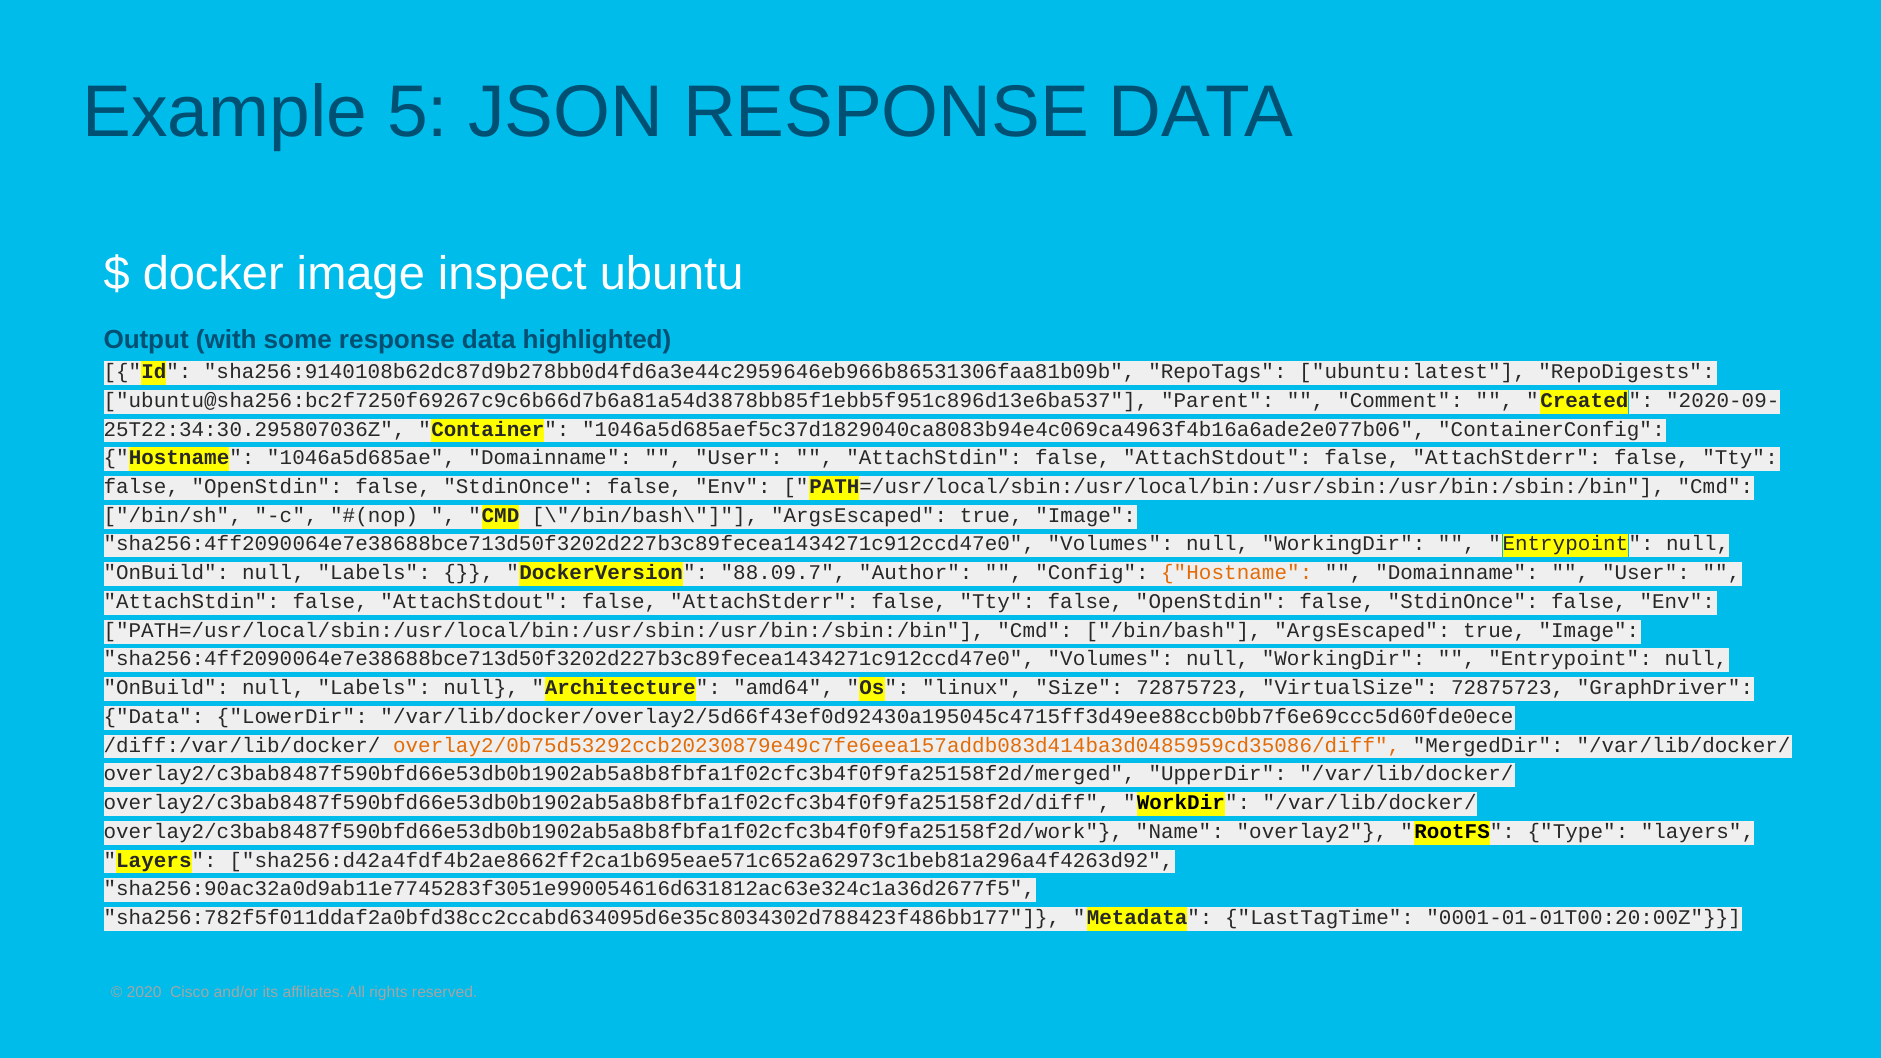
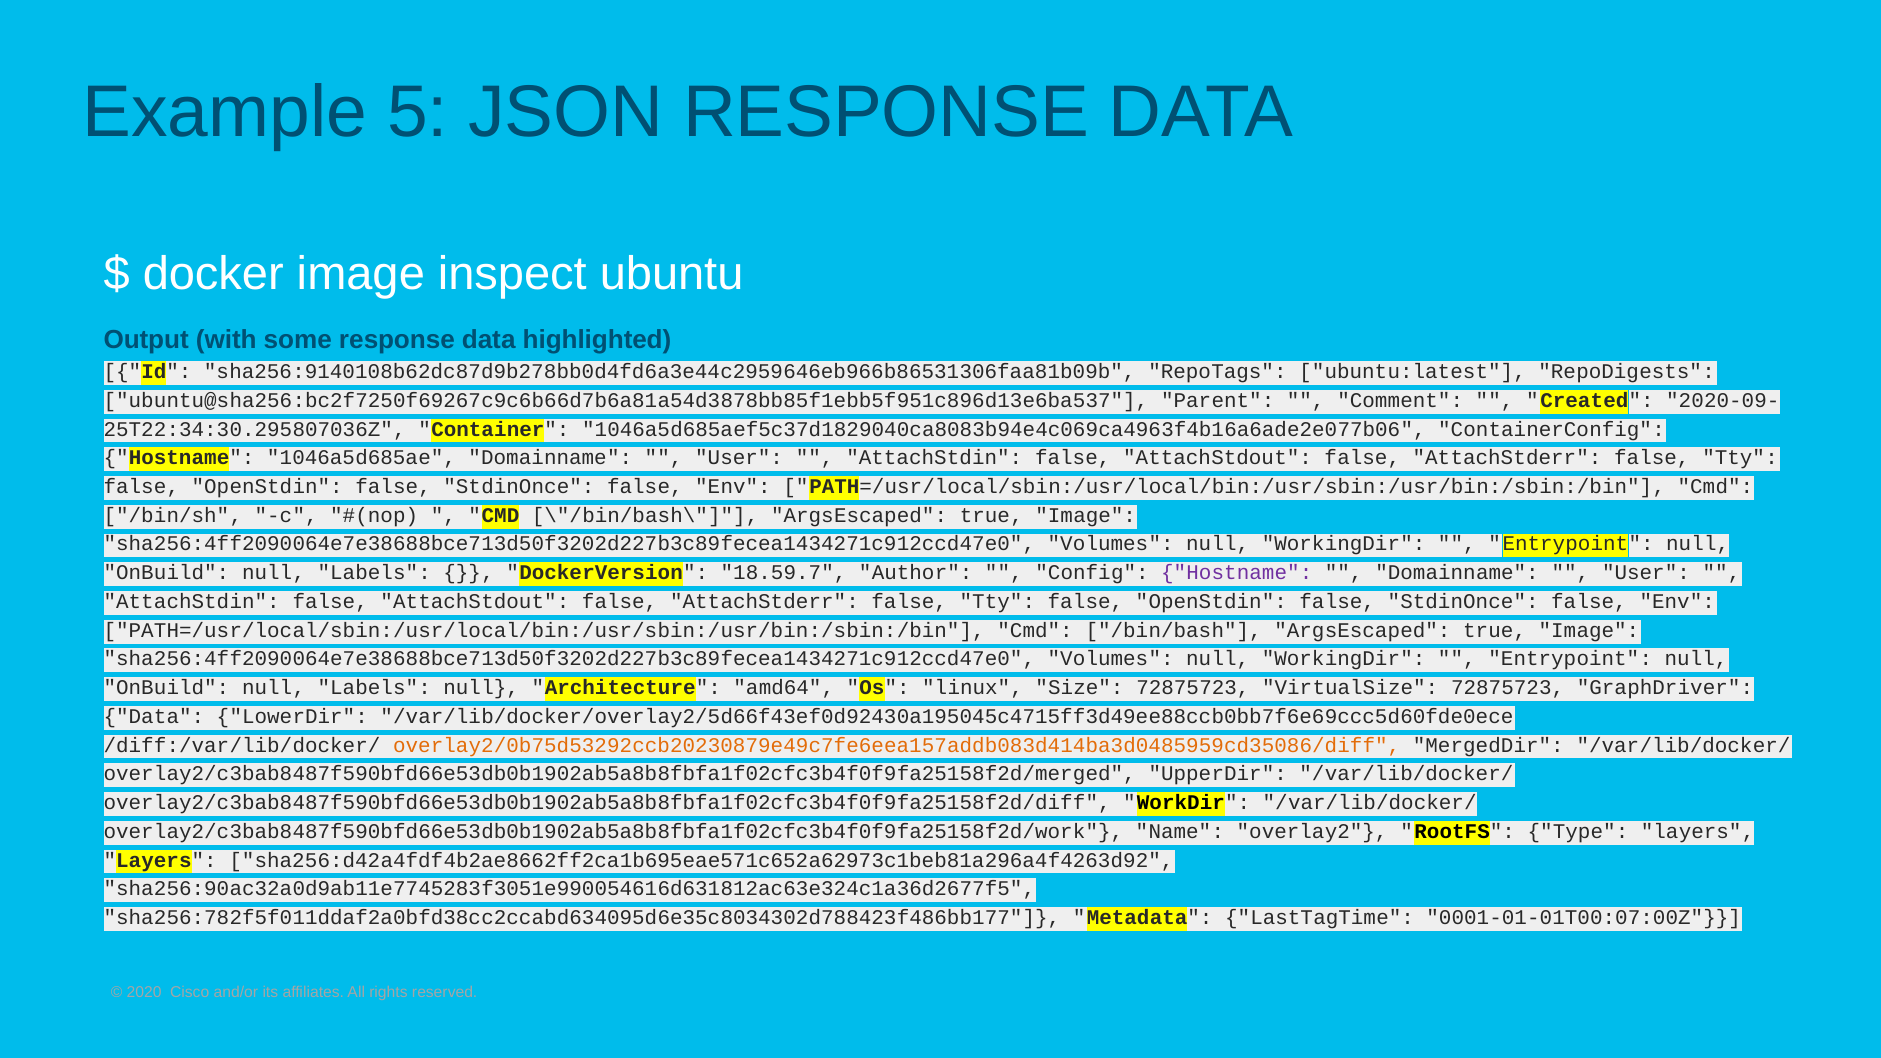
88.09.7: 88.09.7 -> 18.59.7 (783, 573)
Hostname colour: orange -> purple (1237, 573)
0001-01-01T00:20:00Z: 0001-01-01T00:20:00Z -> 0001-01-01T00:07:00Z (1584, 918)
